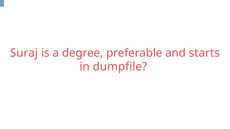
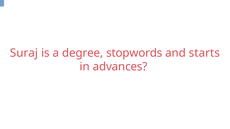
preferable: preferable -> stopwords (134, 53)
dumpfile: dumpfile -> advances (120, 67)
